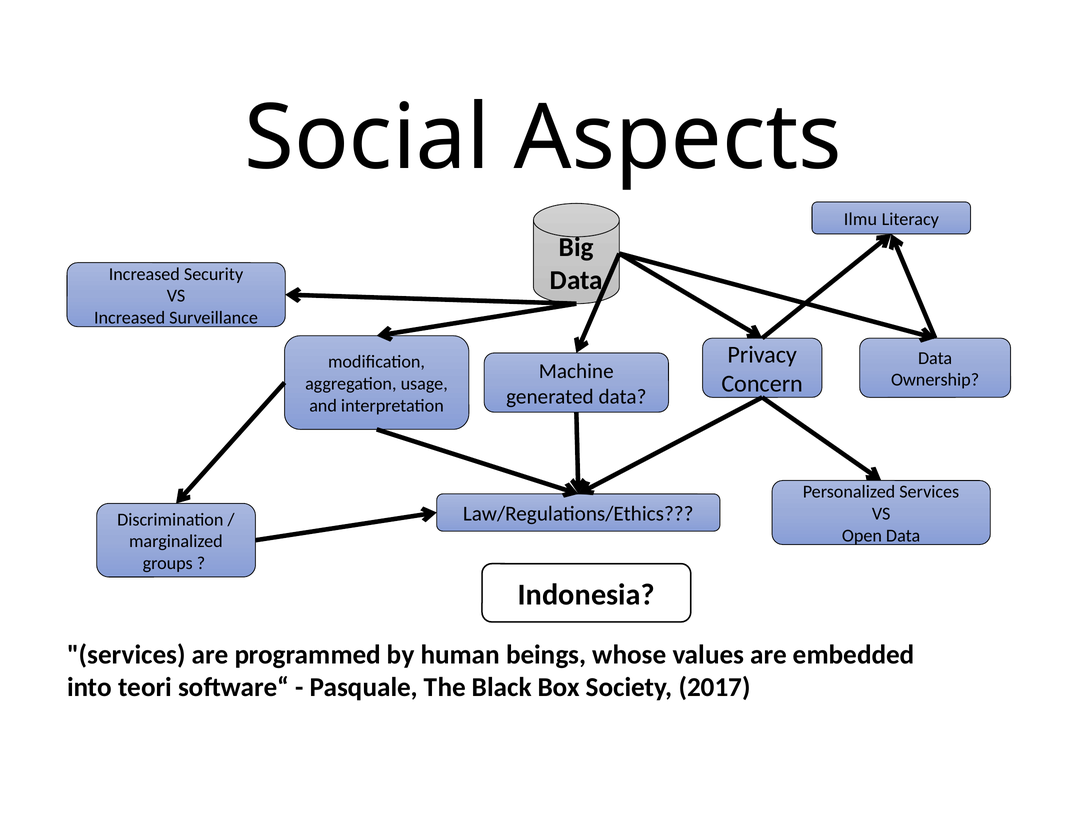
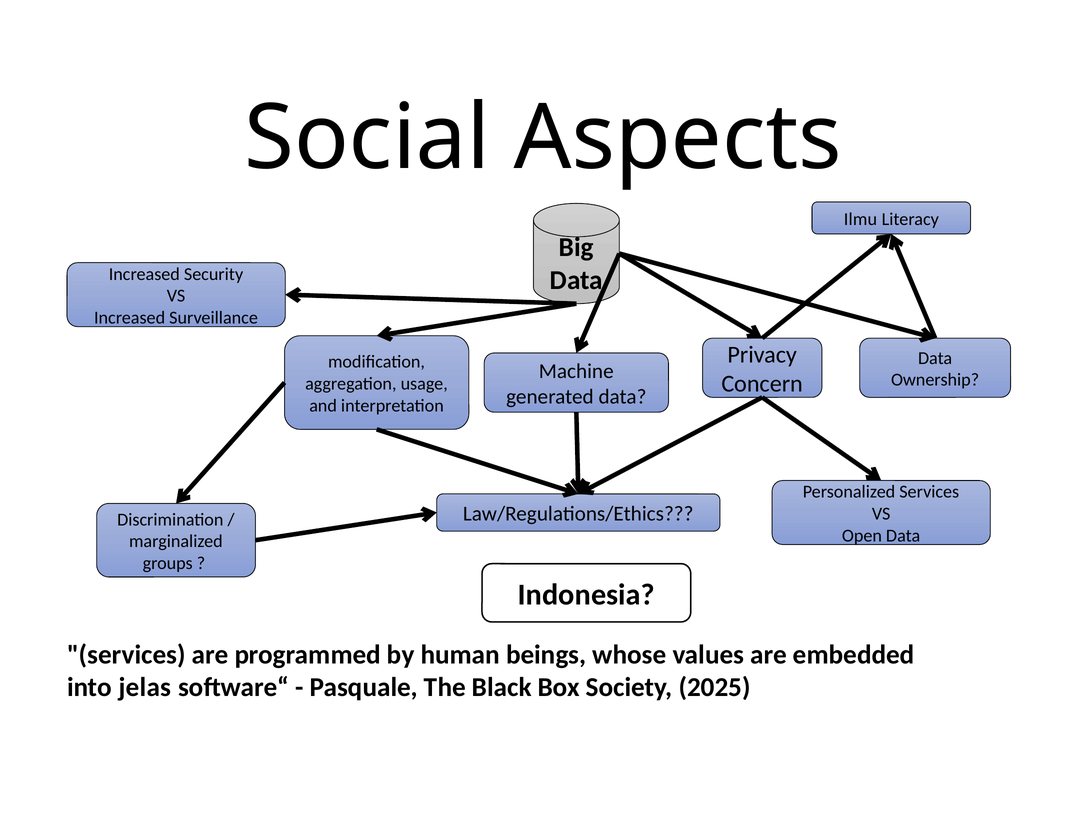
teori: teori -> jelas (145, 687)
2017: 2017 -> 2025 (715, 687)
